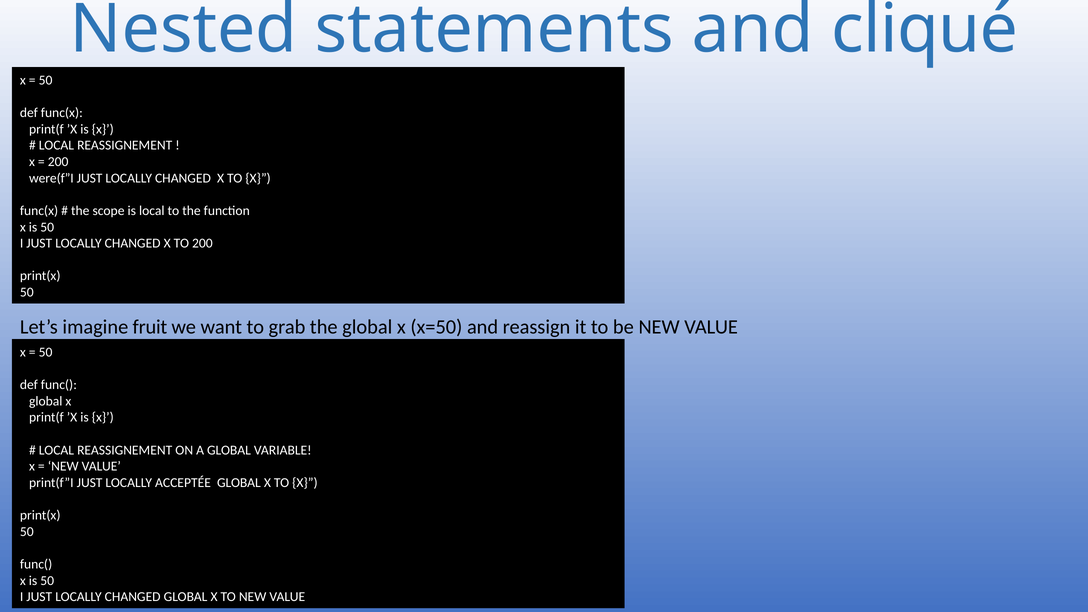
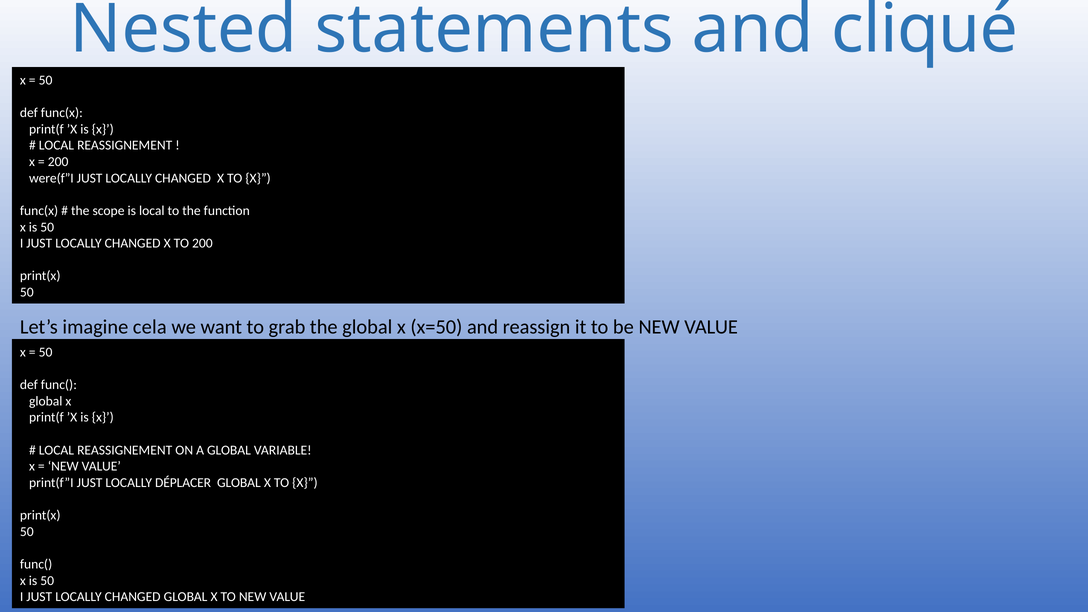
fruit: fruit -> cela (150, 327)
ACCEPTÉE: ACCEPTÉE -> DÉPLACER (183, 483)
